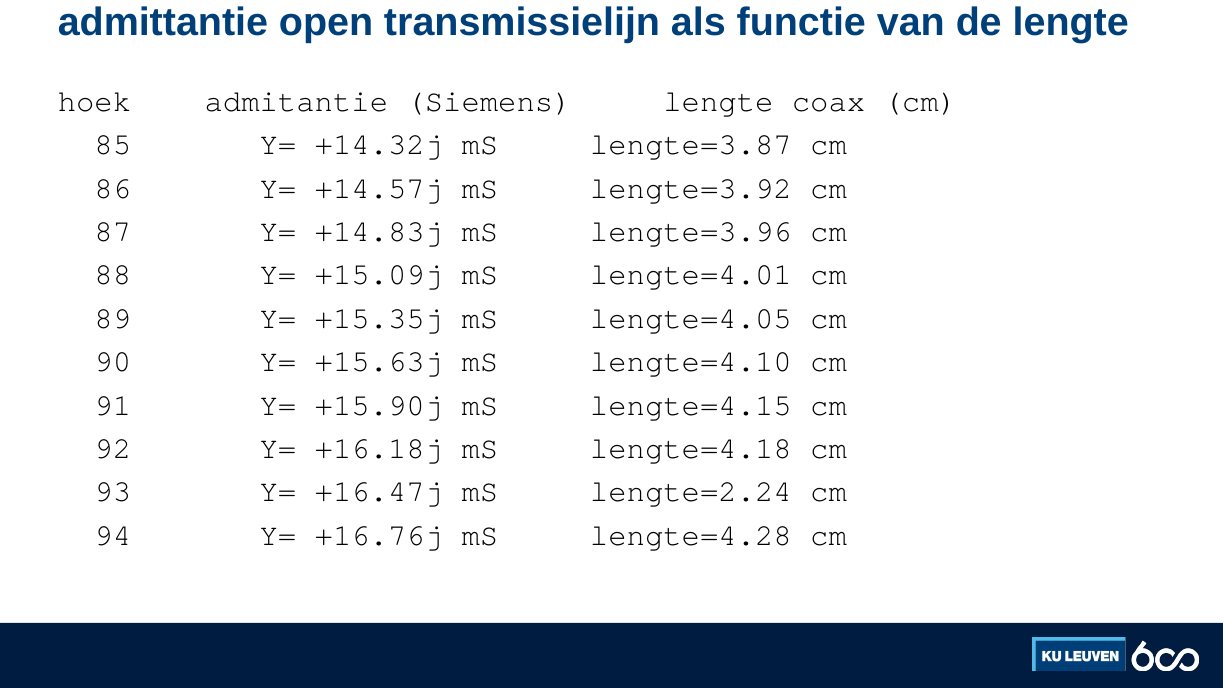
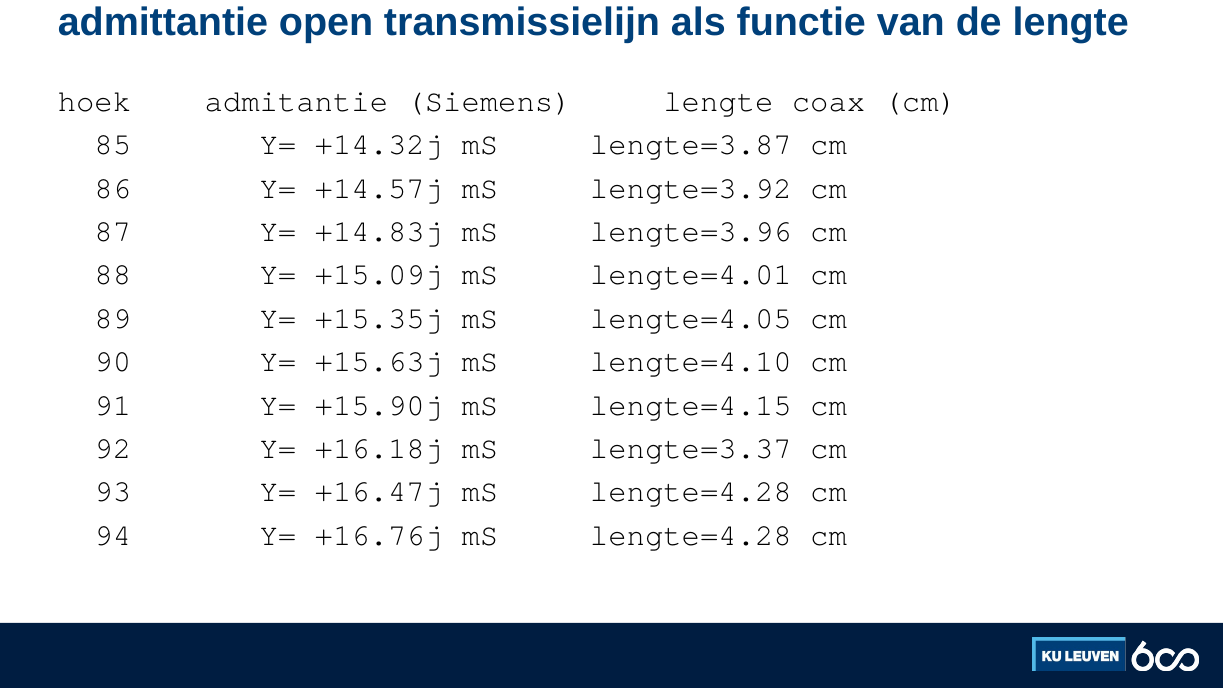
lengte=4.18: lengte=4.18 -> lengte=3.37 (691, 448)
+16.47j mS lengte=2.24: lengte=2.24 -> lengte=4.28 (691, 492)
